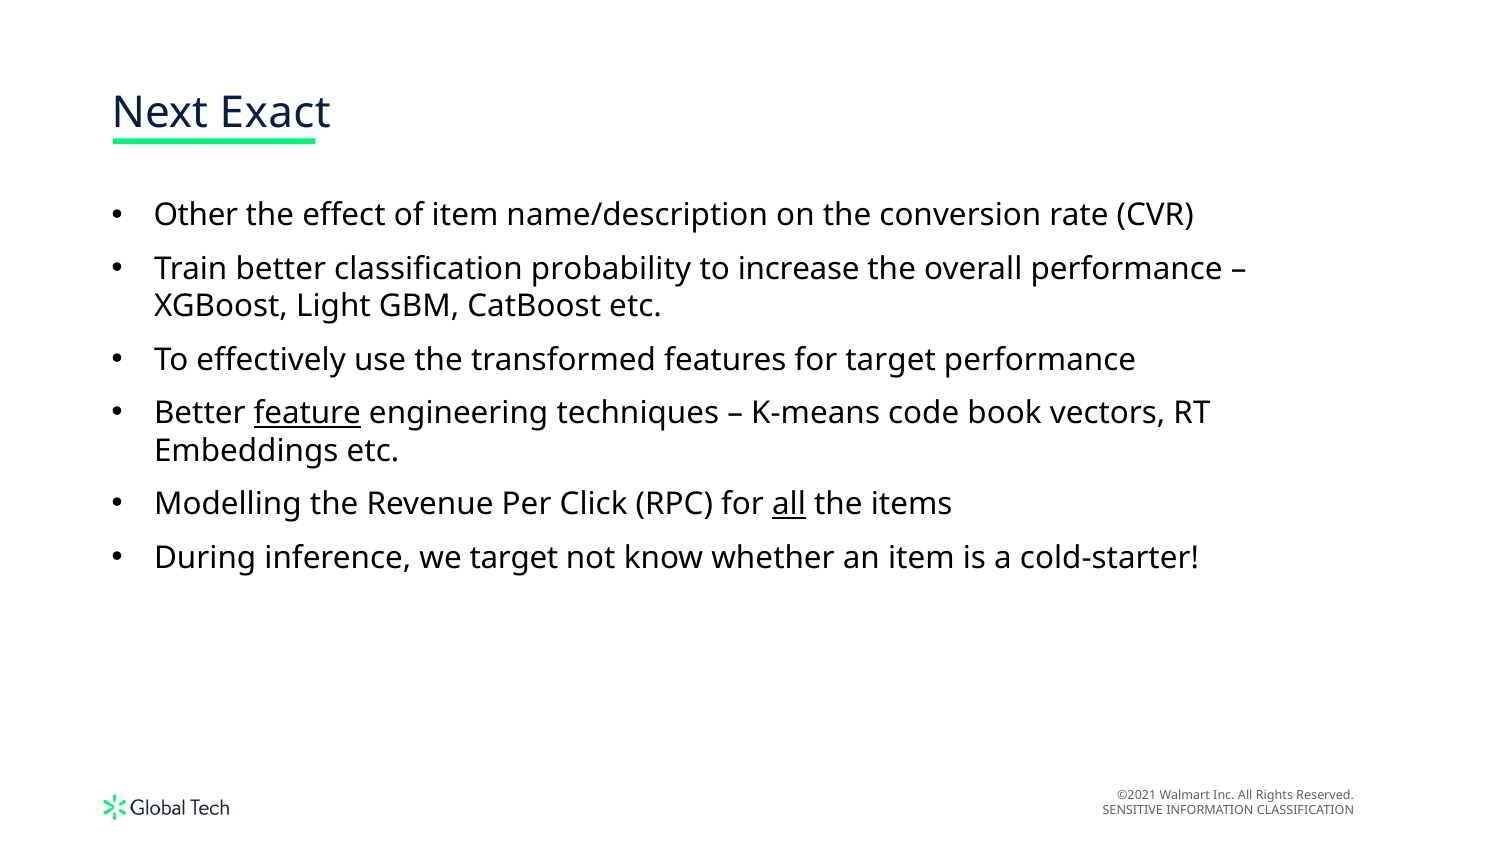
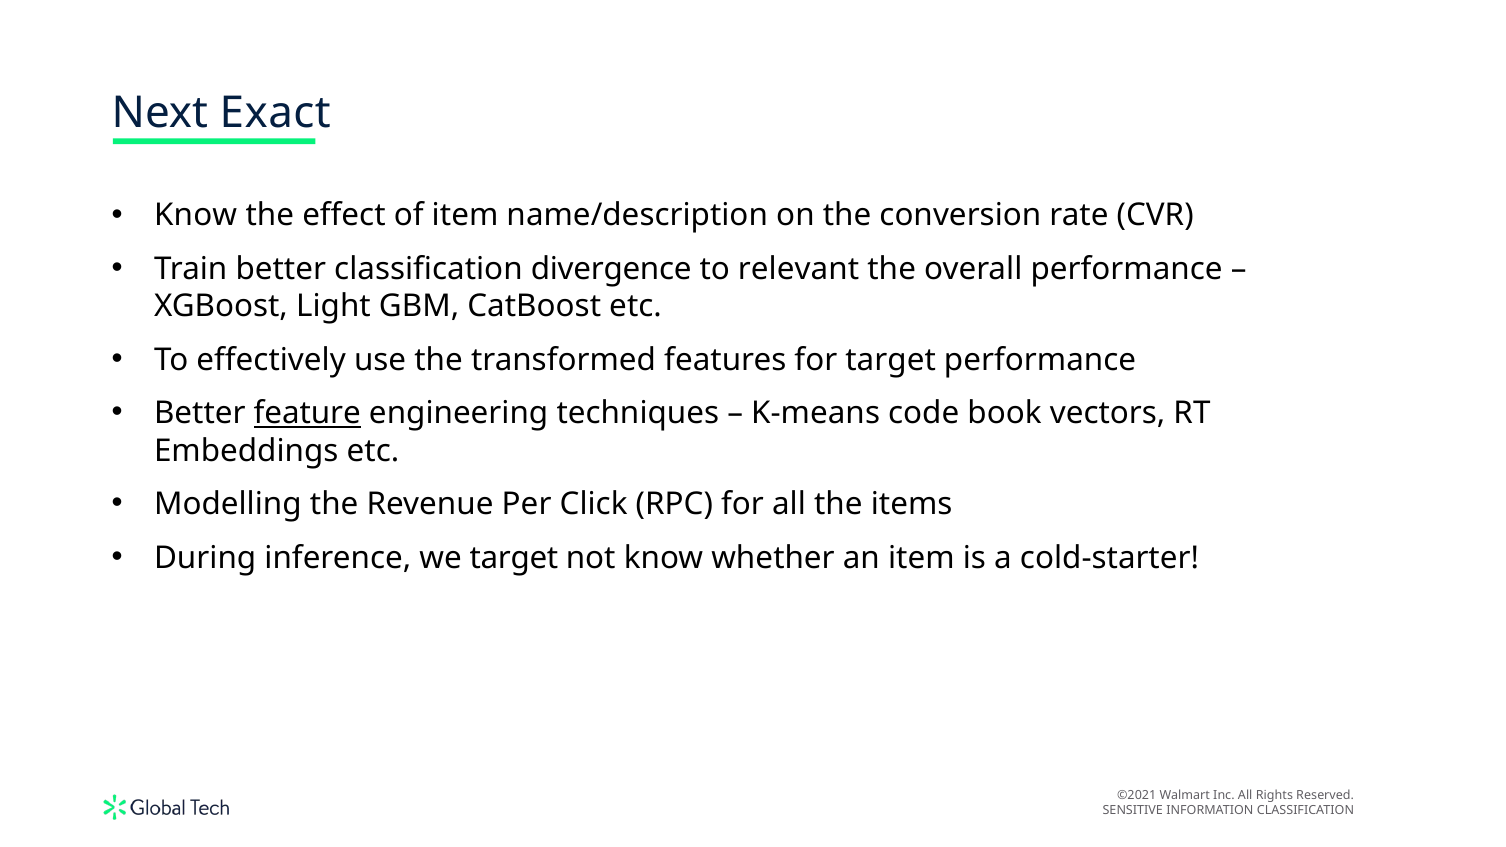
Other: Other -> Know (196, 216)
probability: probability -> divergence (611, 269)
increase: increase -> relevant (799, 269)
all underline: present -> none (789, 504)
